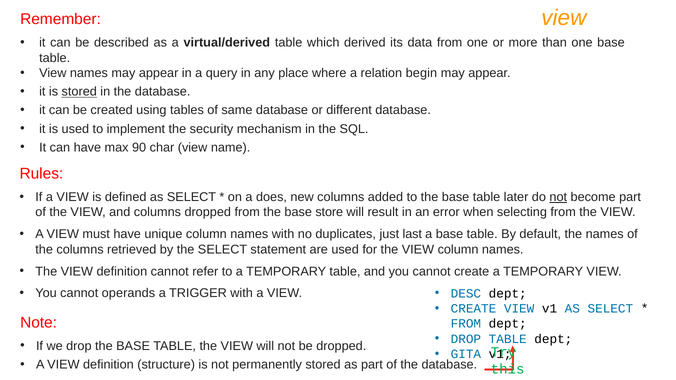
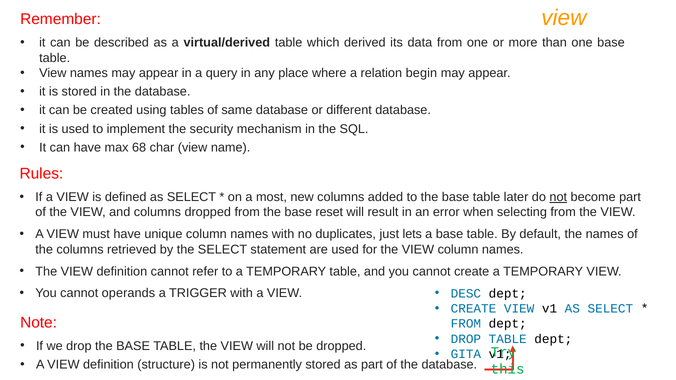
stored underline: present -> none (79, 92)
90: 90 -> 68 (139, 148)
does: does -> most (272, 197)
store: store -> reset (329, 212)
last: last -> lets (412, 234)
